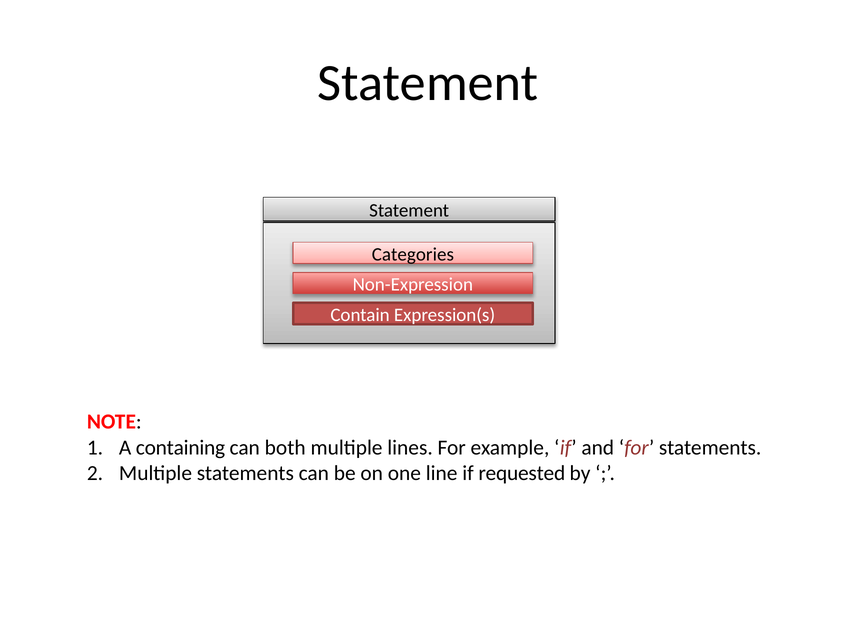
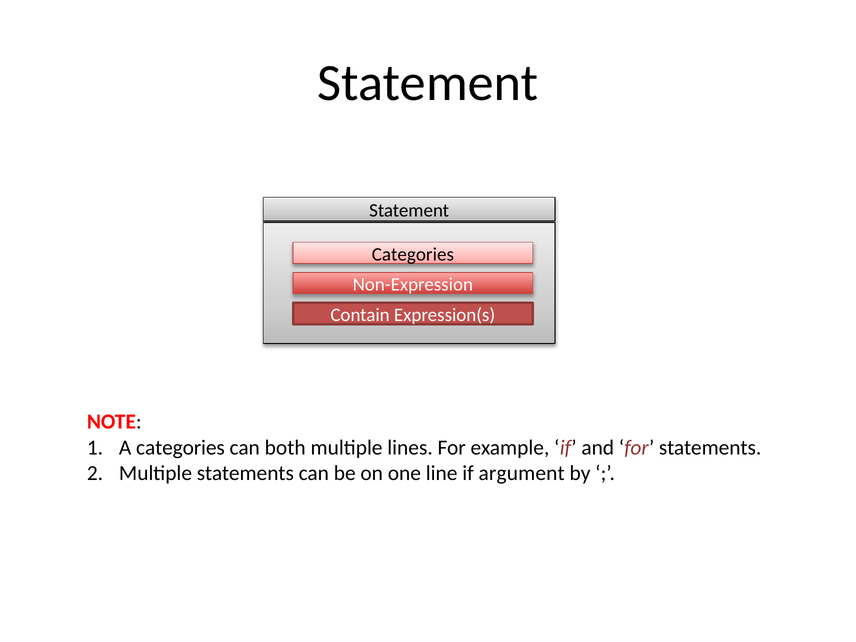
A containing: containing -> categories (180, 448)
requested: requested -> argument (522, 473)
